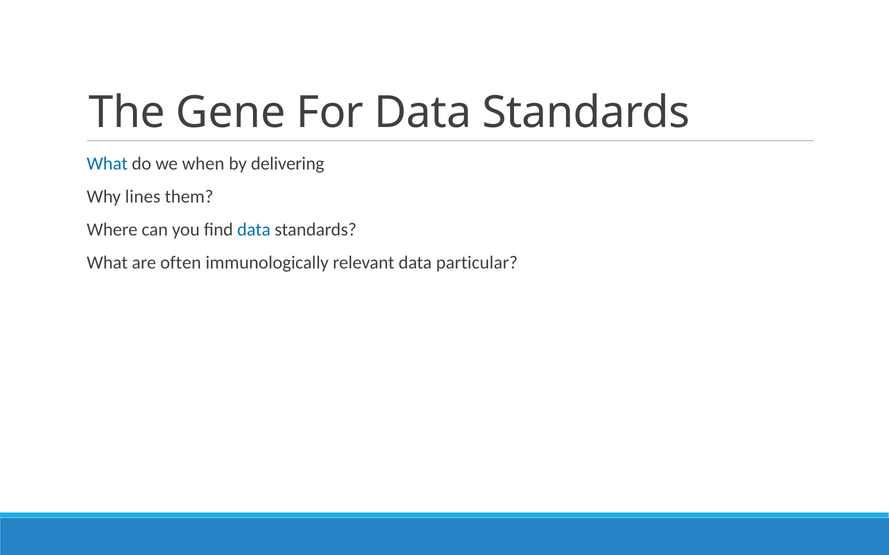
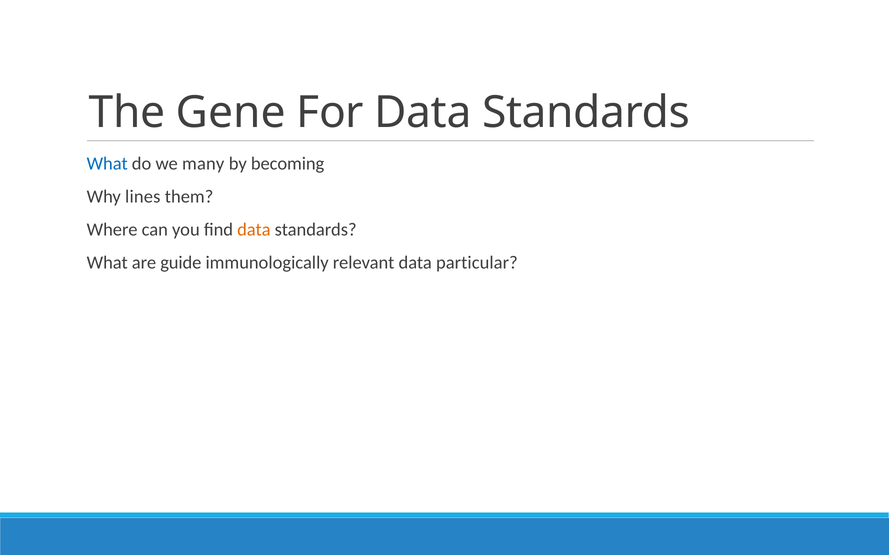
when: when -> many (203, 164)
delivering: delivering -> becoming (288, 164)
data colour: blue -> orange (254, 230)
often: often -> guide (181, 263)
